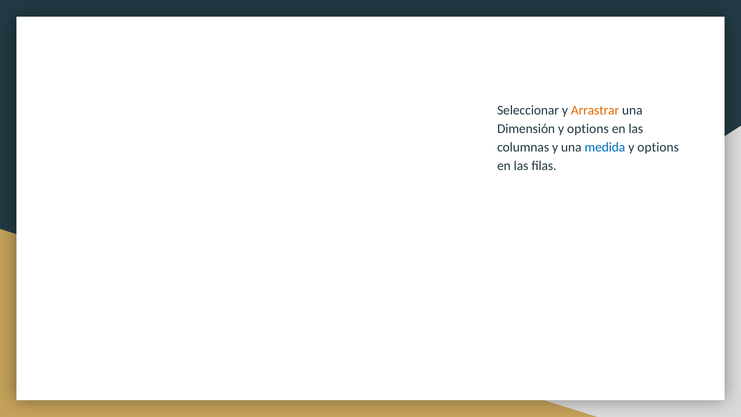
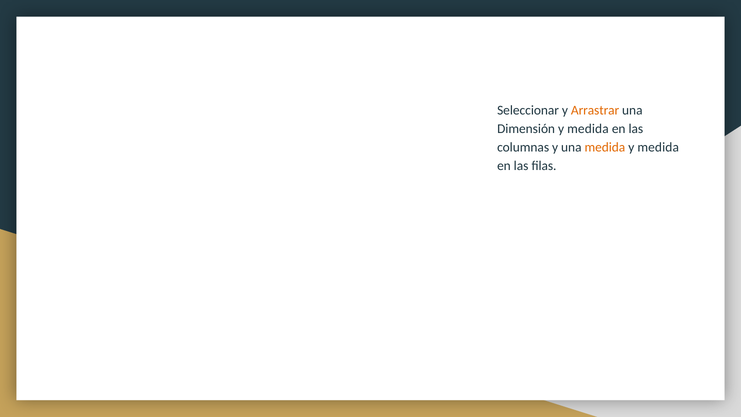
Dimensión y options: options -> medida (588, 129)
medida colour: blue -> orange (605, 147)
options: options -> medida (658, 147)
